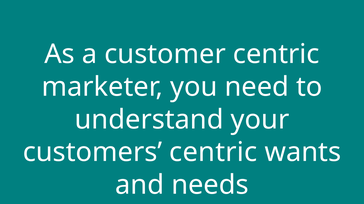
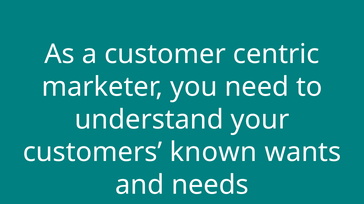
customers centric: centric -> known (213, 153)
